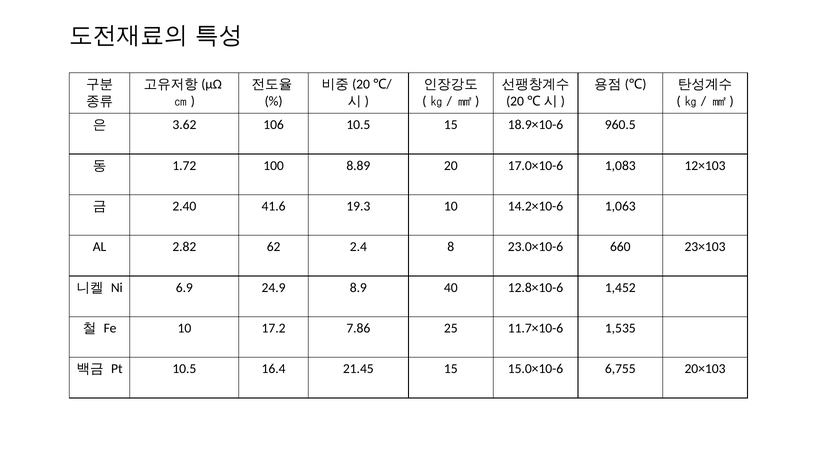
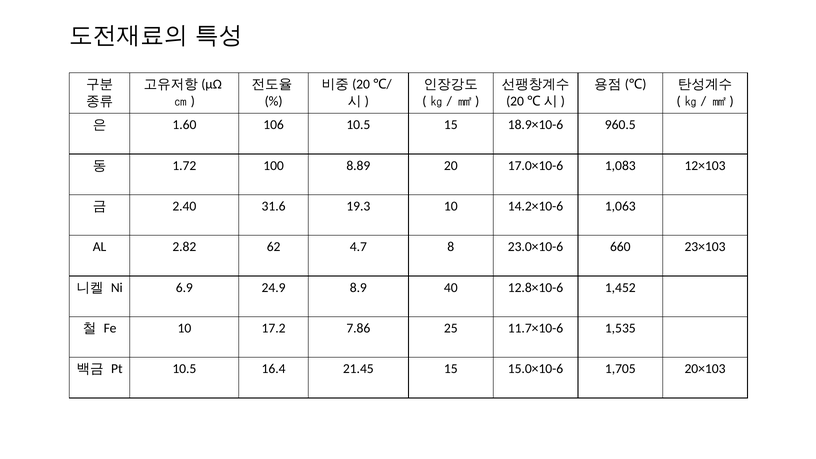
3.62: 3.62 -> 1.60 (184, 125)
41.6: 41.6 -> 31.6 (274, 206)
2.4: 2.4 -> 4.7 (358, 247)
6,755: 6,755 -> 1,705 (620, 369)
